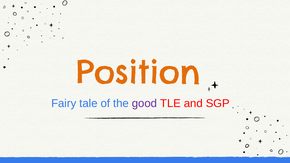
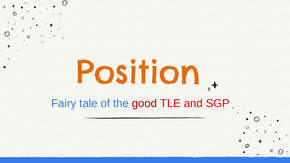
good colour: purple -> red (144, 103)
